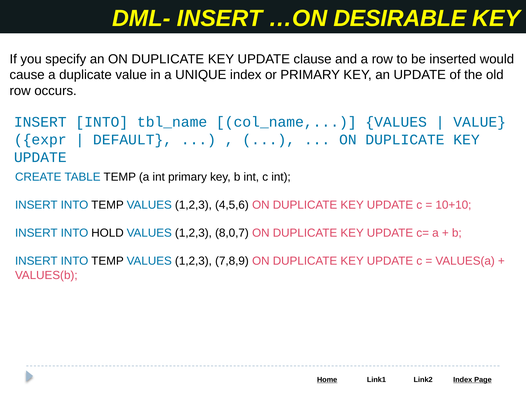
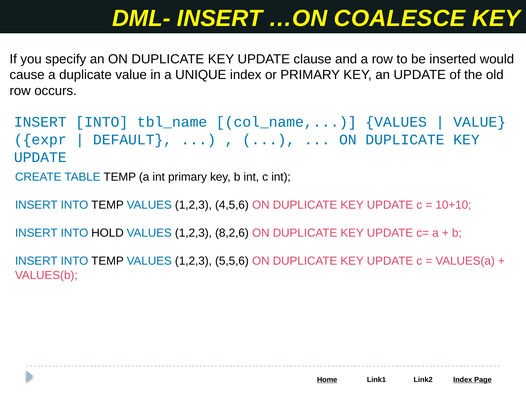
DESIRABLE: DESIRABLE -> COALESCE (400, 18)
8,0,7: 8,0,7 -> 8,2,6 (232, 233)
7,8,9: 7,8,9 -> 5,5,6 (232, 261)
